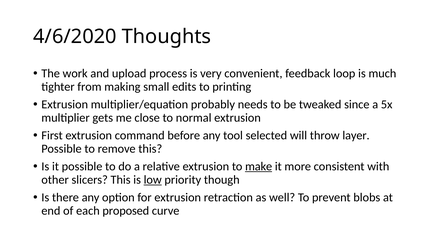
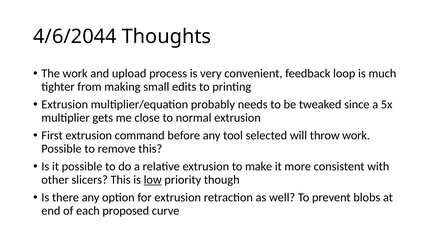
4/6/2020: 4/6/2020 -> 4/6/2044 (75, 37)
throw layer: layer -> work (356, 136)
make underline: present -> none (259, 167)
